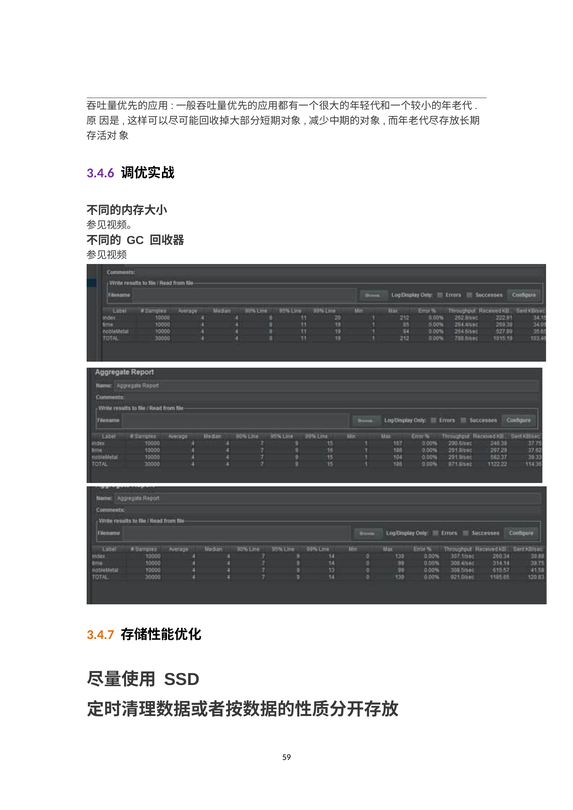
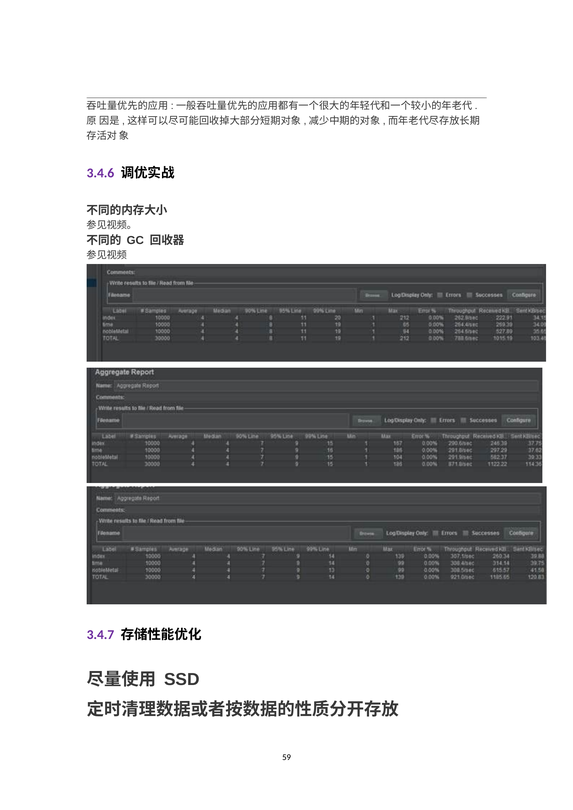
3.4.7 colour: orange -> purple (100, 635)
